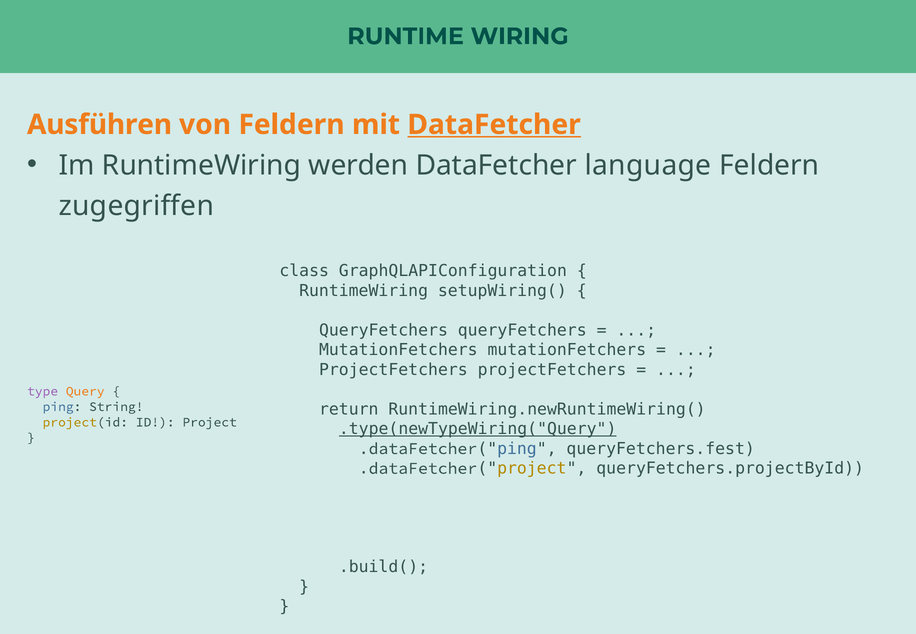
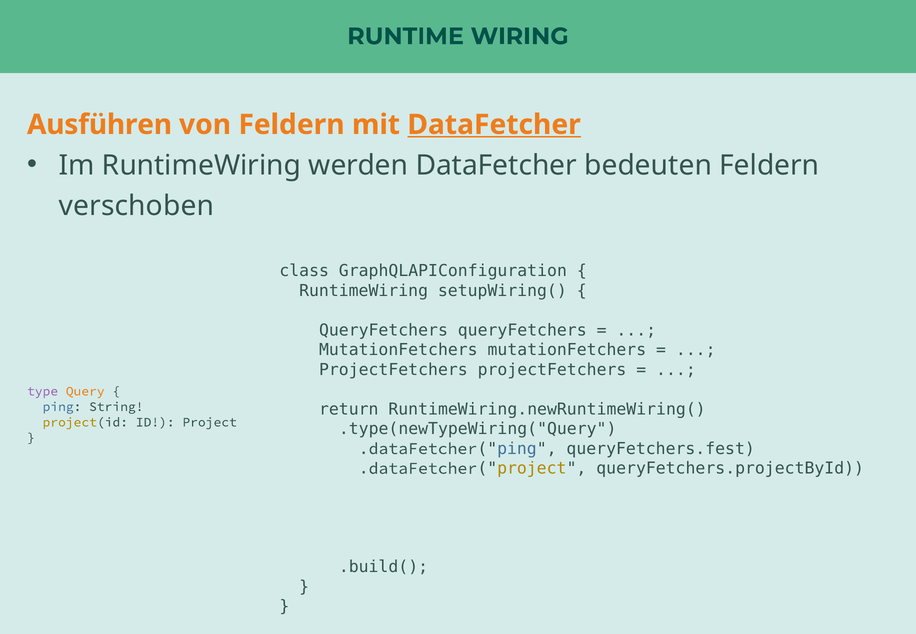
language: language -> bedeuten (648, 165)
zugegriffen: zugegriffen -> verschoben (136, 206)
.type(newTypeWiring("Query underline: present -> none (478, 429)
